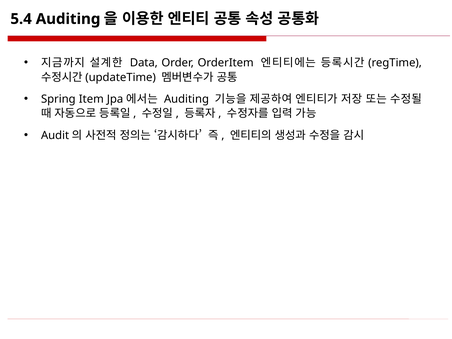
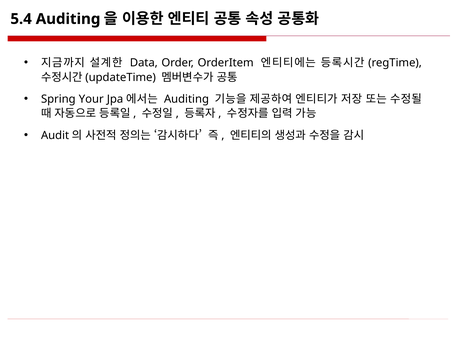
Item: Item -> Your (91, 99)
